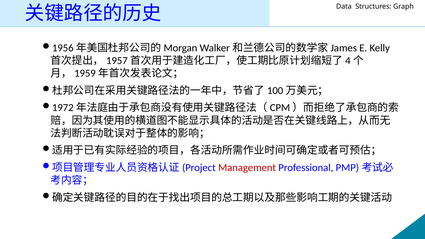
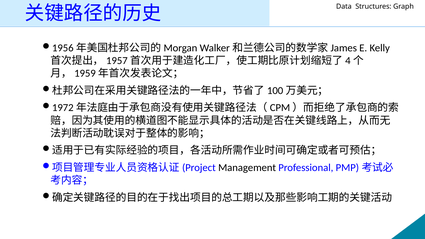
Management colour: red -> black (247, 168)
